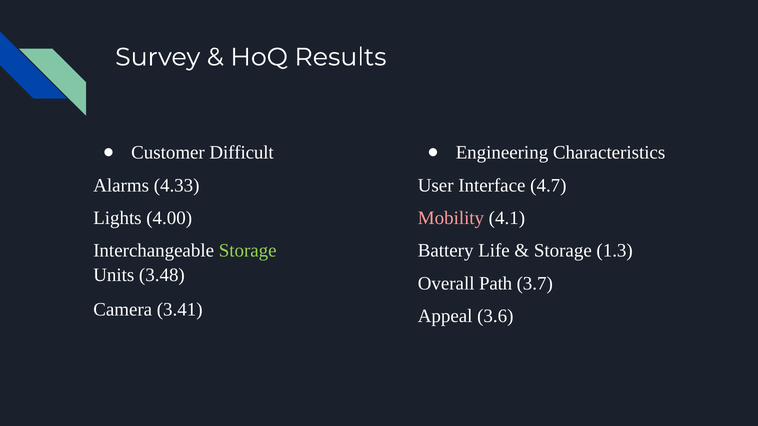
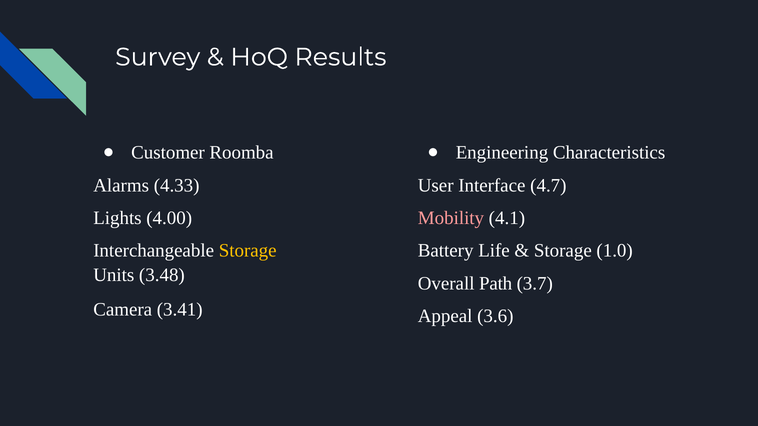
Difficult: Difficult -> Roomba (242, 153)
Storage colour: light green -> yellow (248, 251)
1.3: 1.3 -> 1.0 (615, 251)
